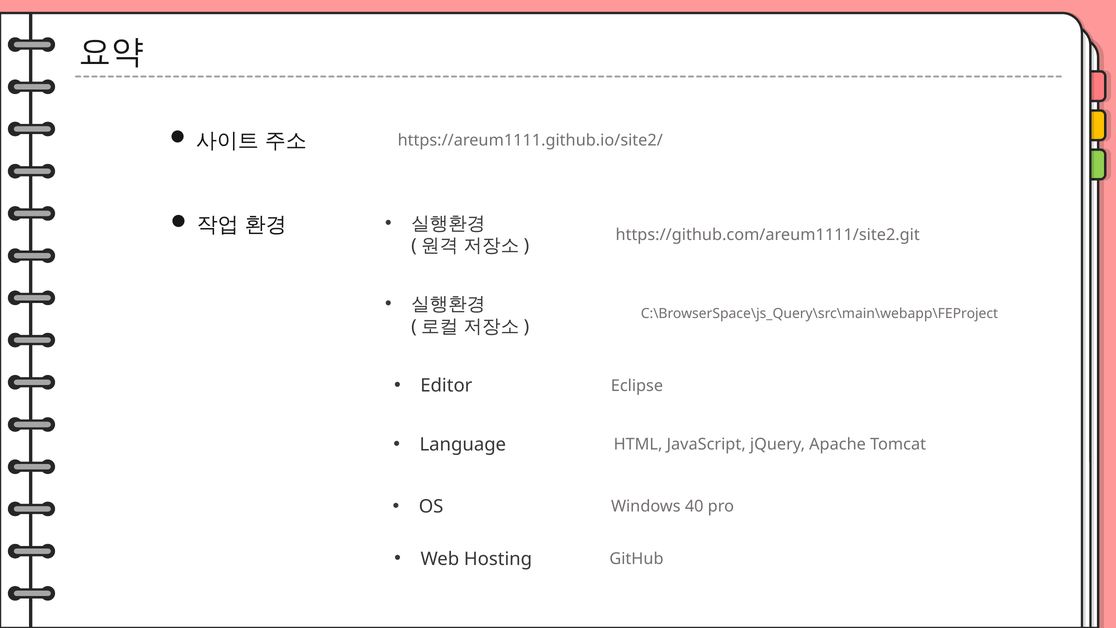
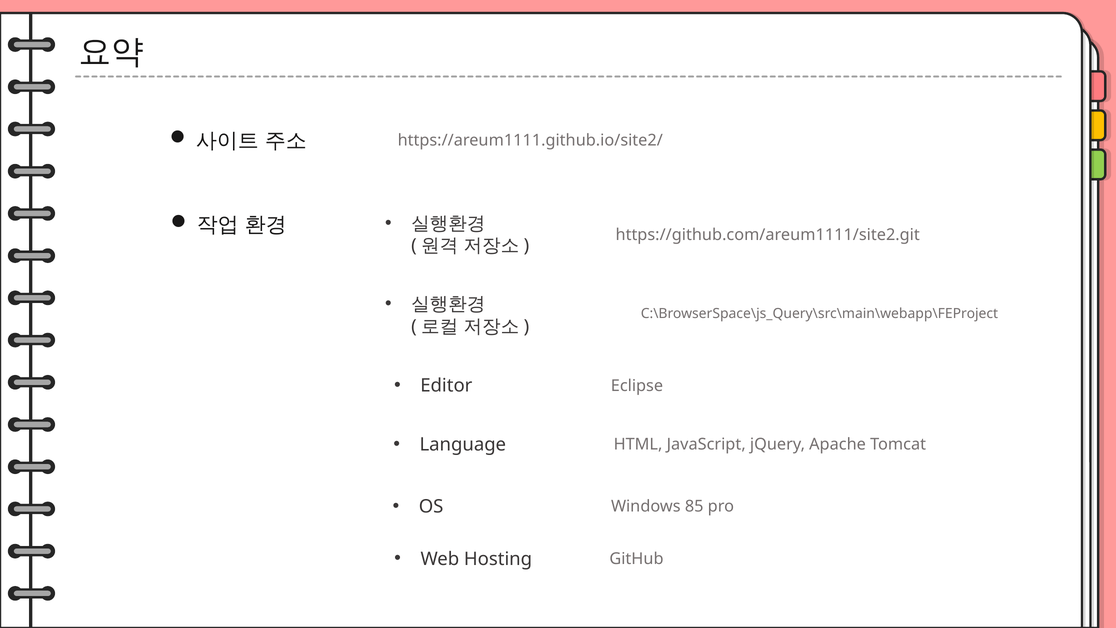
40: 40 -> 85 (694, 506)
